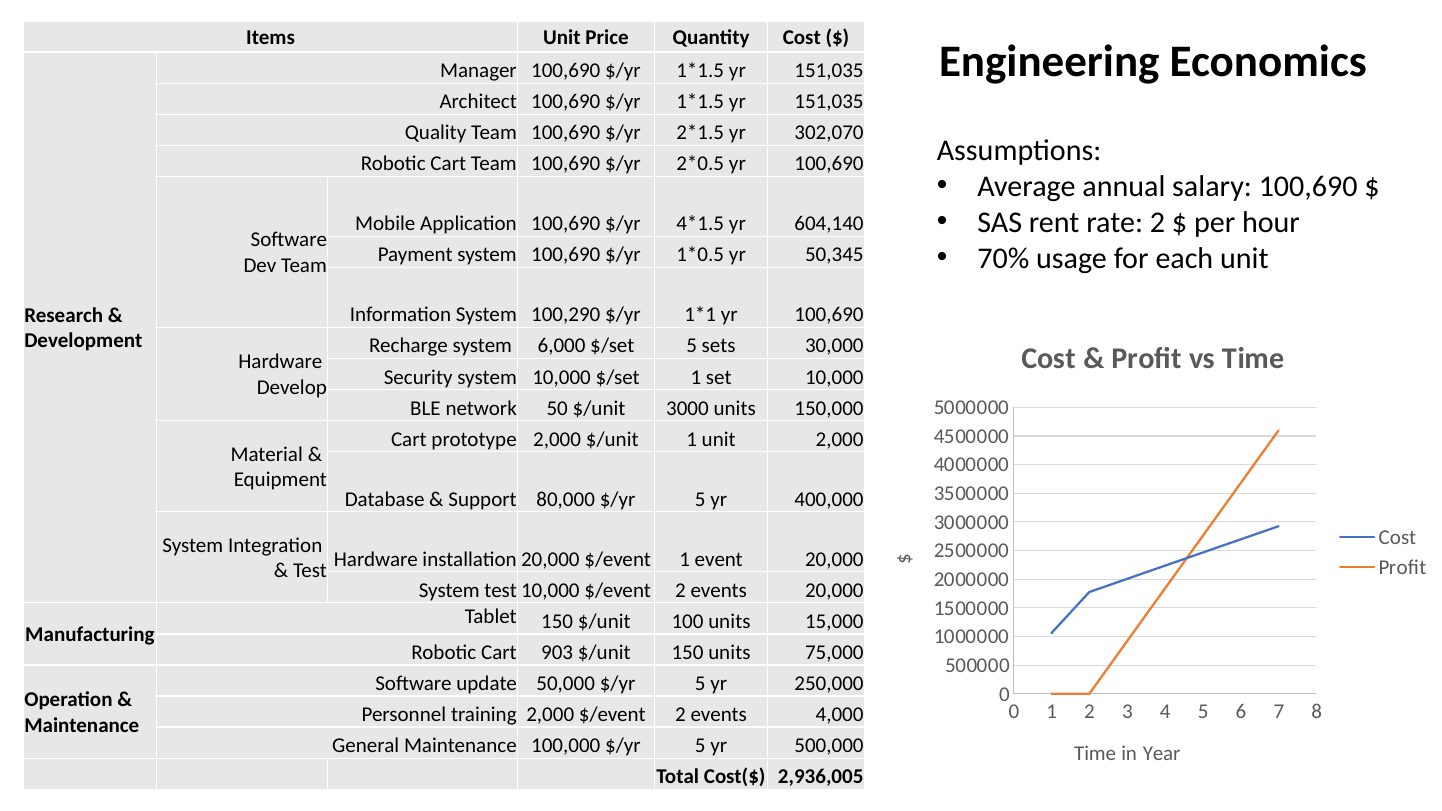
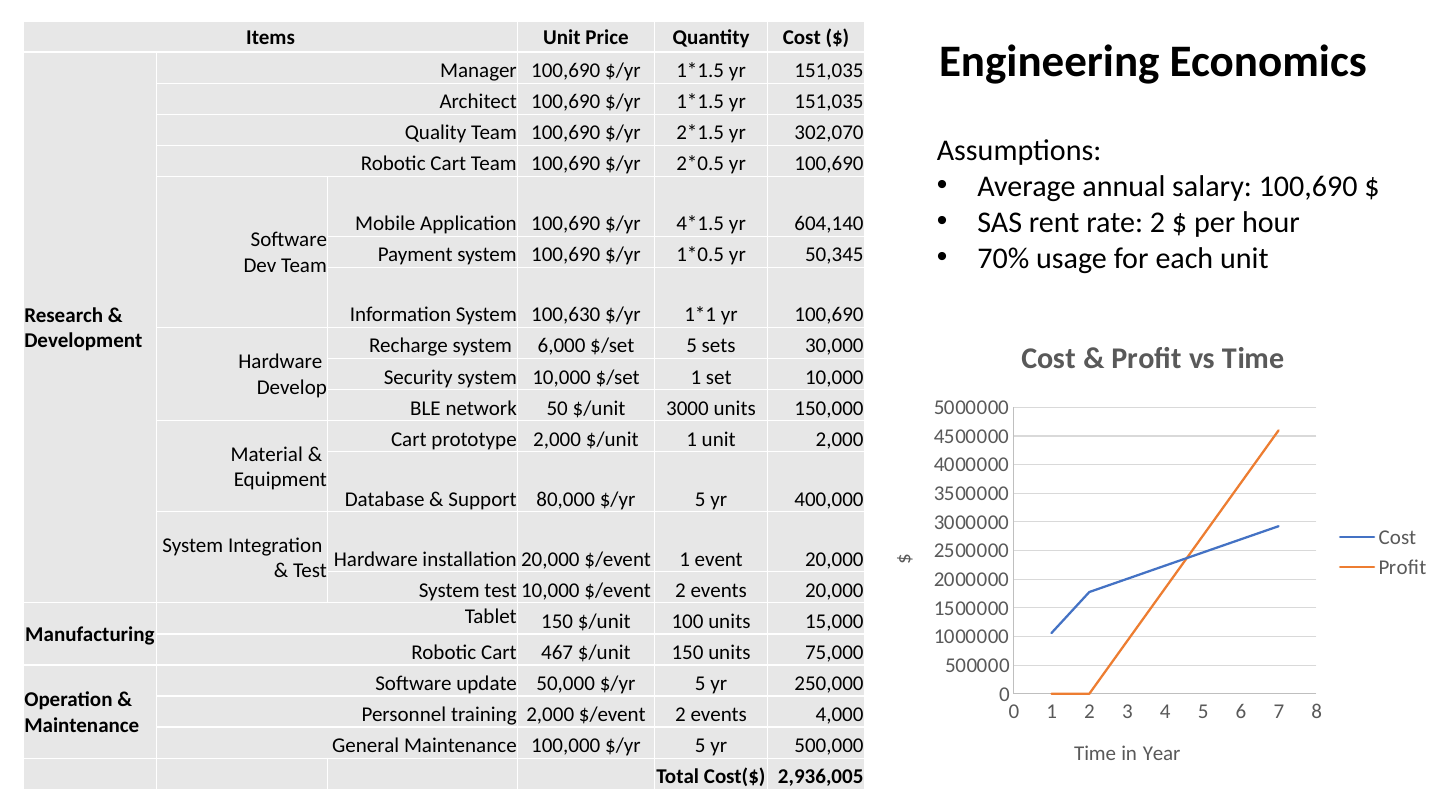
100,290: 100,290 -> 100,630 (566, 315)
903: 903 -> 467 (557, 653)
